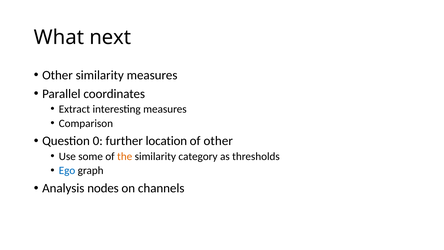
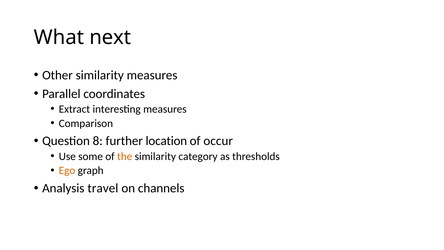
0: 0 -> 8 (98, 141)
of other: other -> occur (218, 141)
Ego colour: blue -> orange (67, 170)
nodes: nodes -> travel (103, 188)
